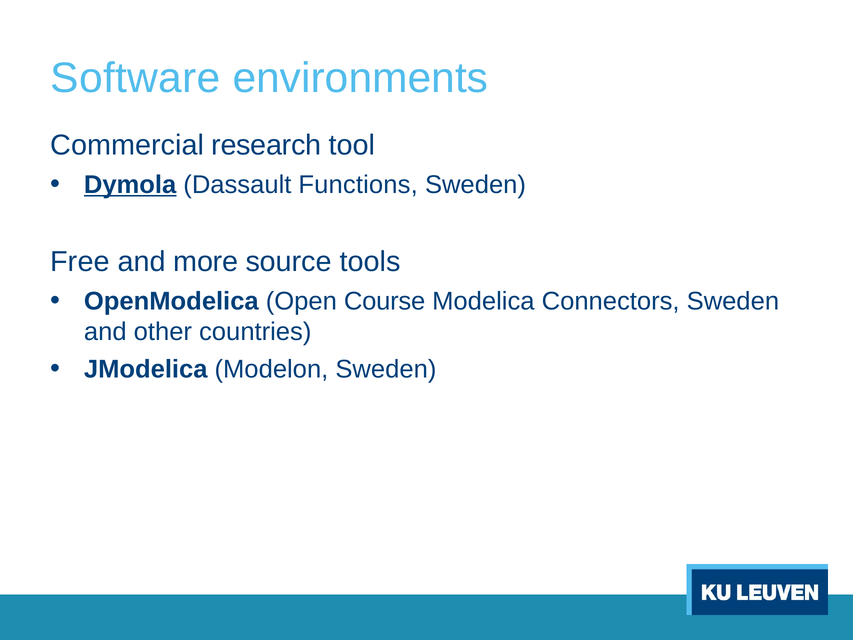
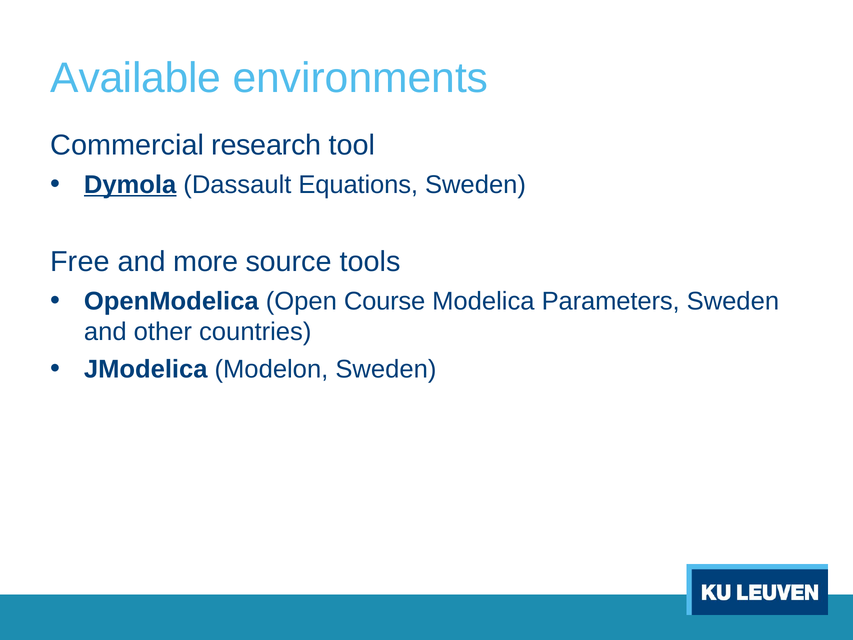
Software: Software -> Available (136, 78)
Functions: Functions -> Equations (358, 185)
Connectors: Connectors -> Parameters (611, 301)
